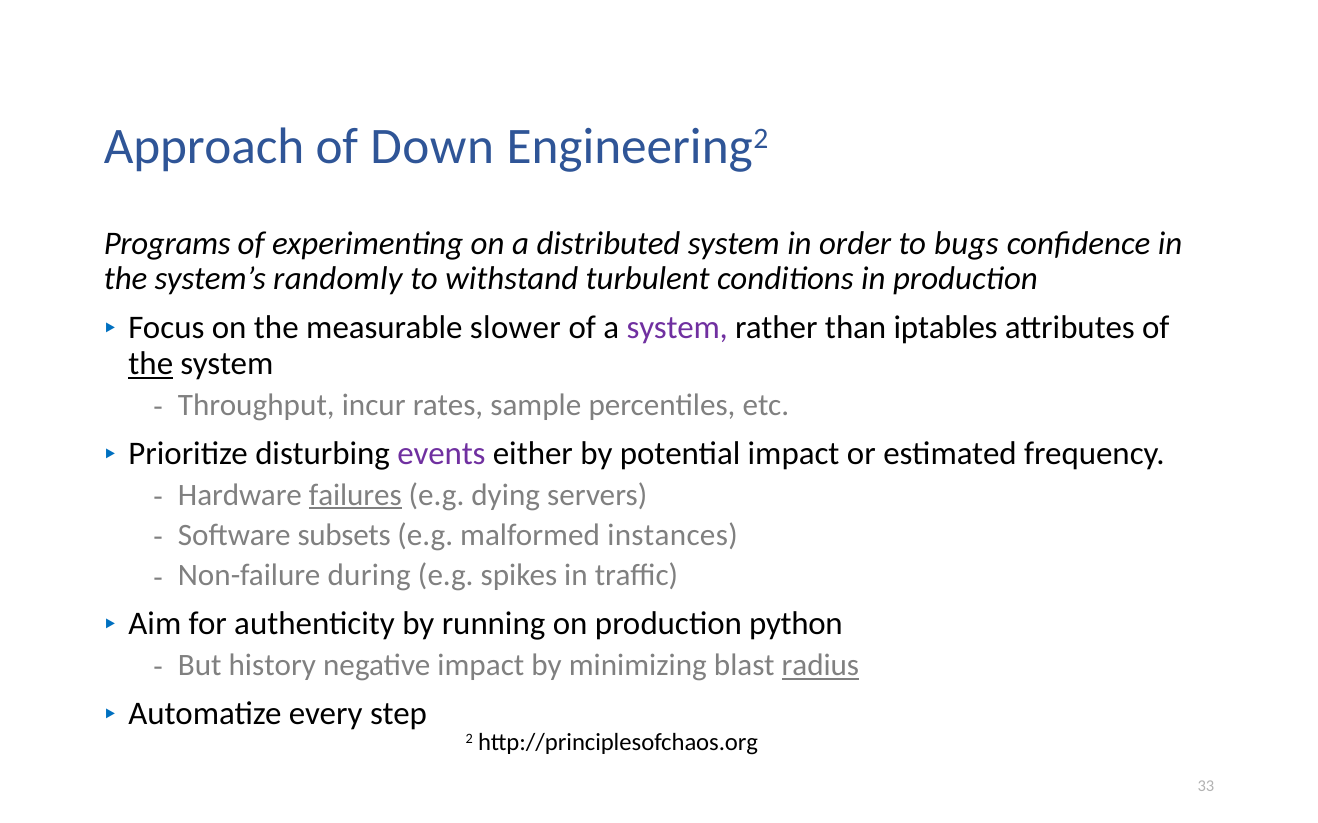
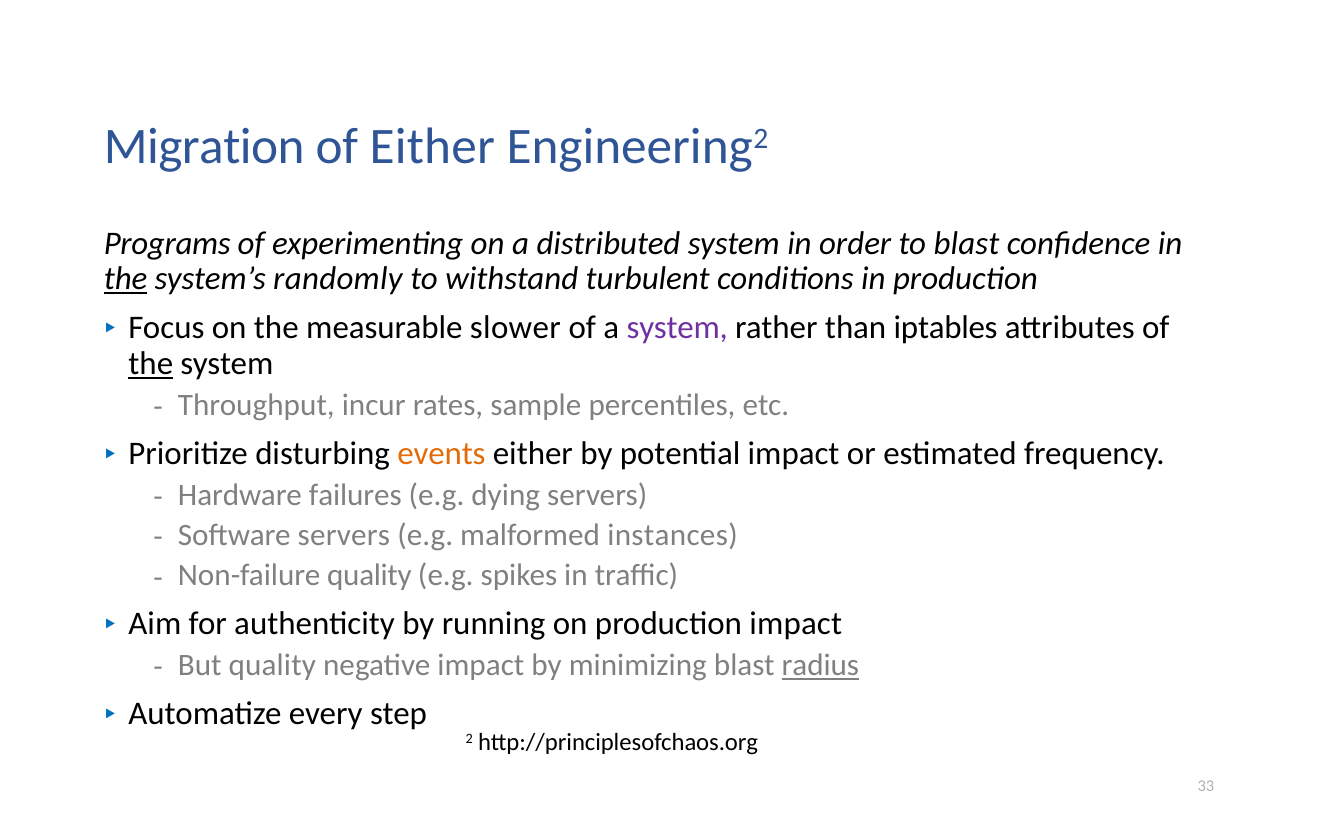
Approach: Approach -> Migration (204, 146)
of Down: Down -> Either (432, 146)
to bugs: bugs -> blast (966, 243)
the underline: none -> present (126, 279)
events colour: purple -> orange (442, 454)
failures underline: present -> none (355, 495)
Software subsets: subsets -> servers (344, 536)
Non-failure during: during -> quality (369, 576)
production python: python -> impact (796, 625)
But history: history -> quality (272, 666)
